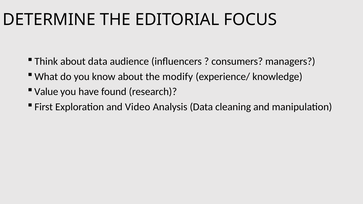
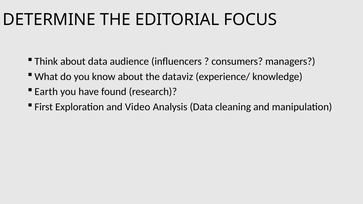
modify: modify -> dataviz (178, 77)
Value: Value -> Earth (46, 92)
